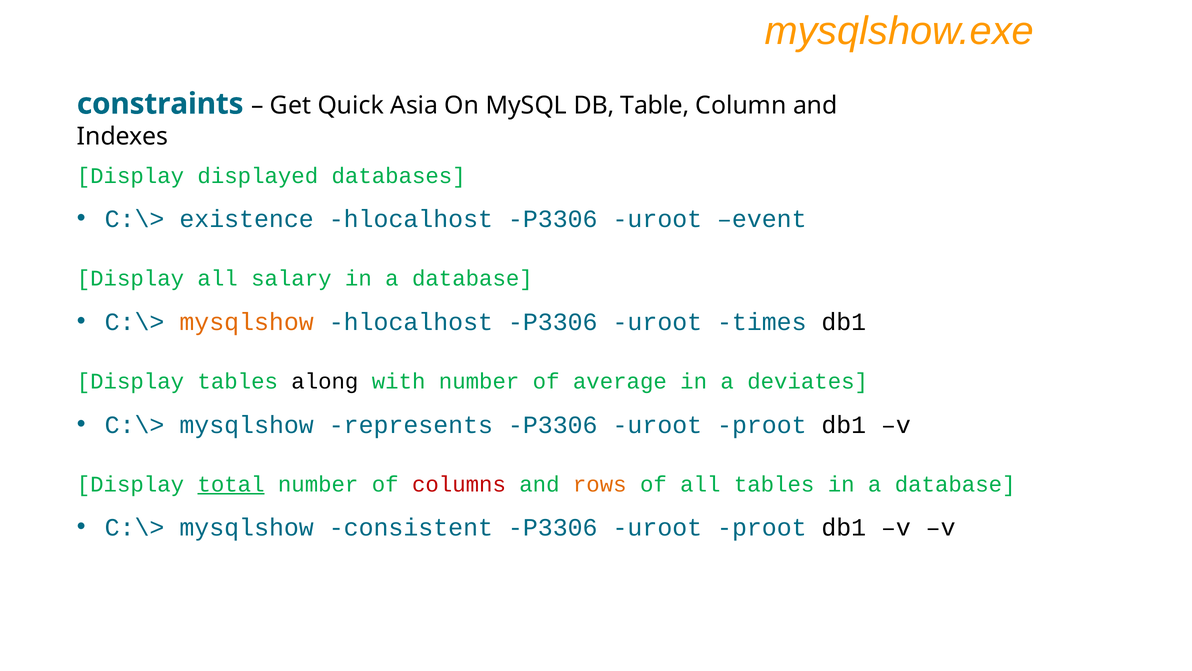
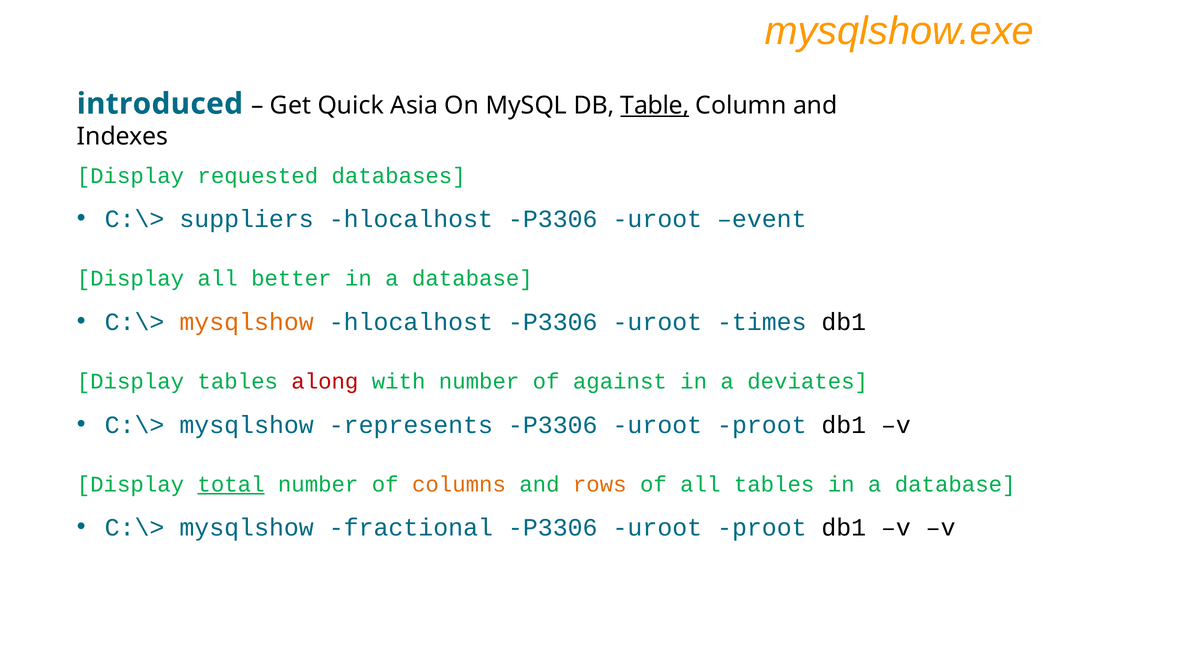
constraints: constraints -> introduced (160, 104)
Table underline: none -> present (655, 105)
displayed: displayed -> requested (258, 176)
existence: existence -> suppliers (247, 219)
salary: salary -> better (291, 278)
along colour: black -> red (325, 381)
average: average -> against (620, 381)
columns colour: red -> orange (459, 484)
consistent: consistent -> fractional (411, 527)
